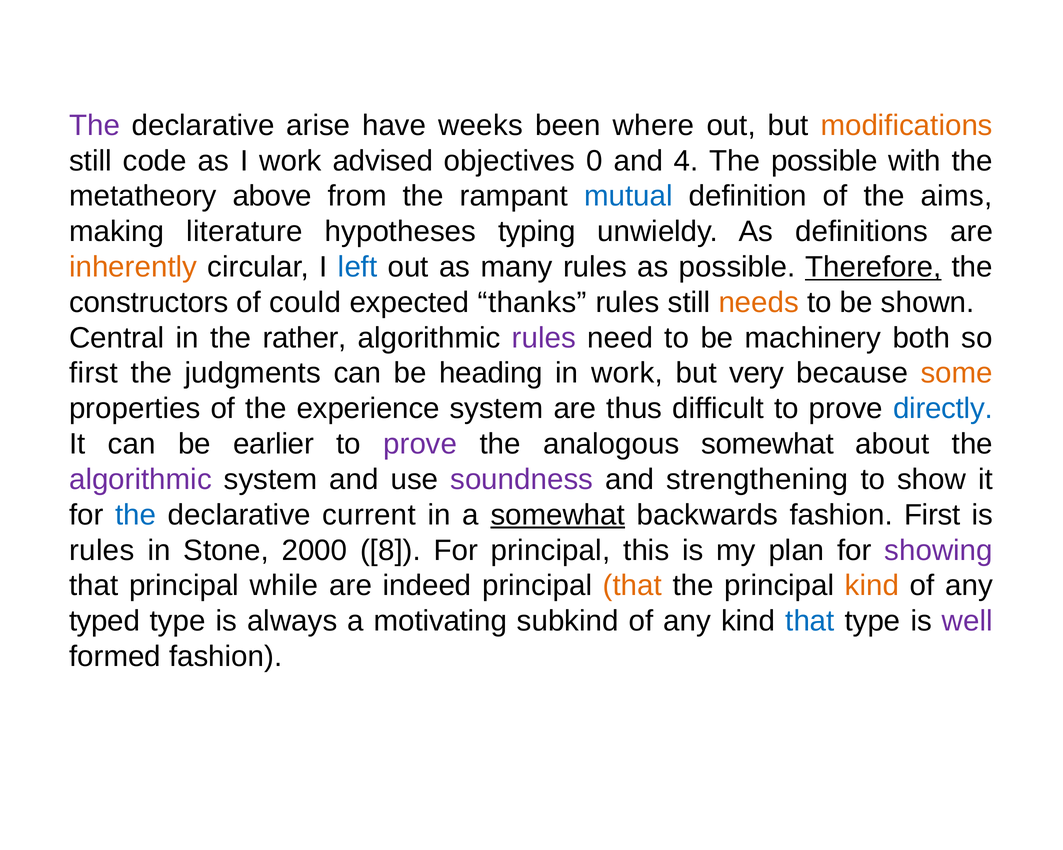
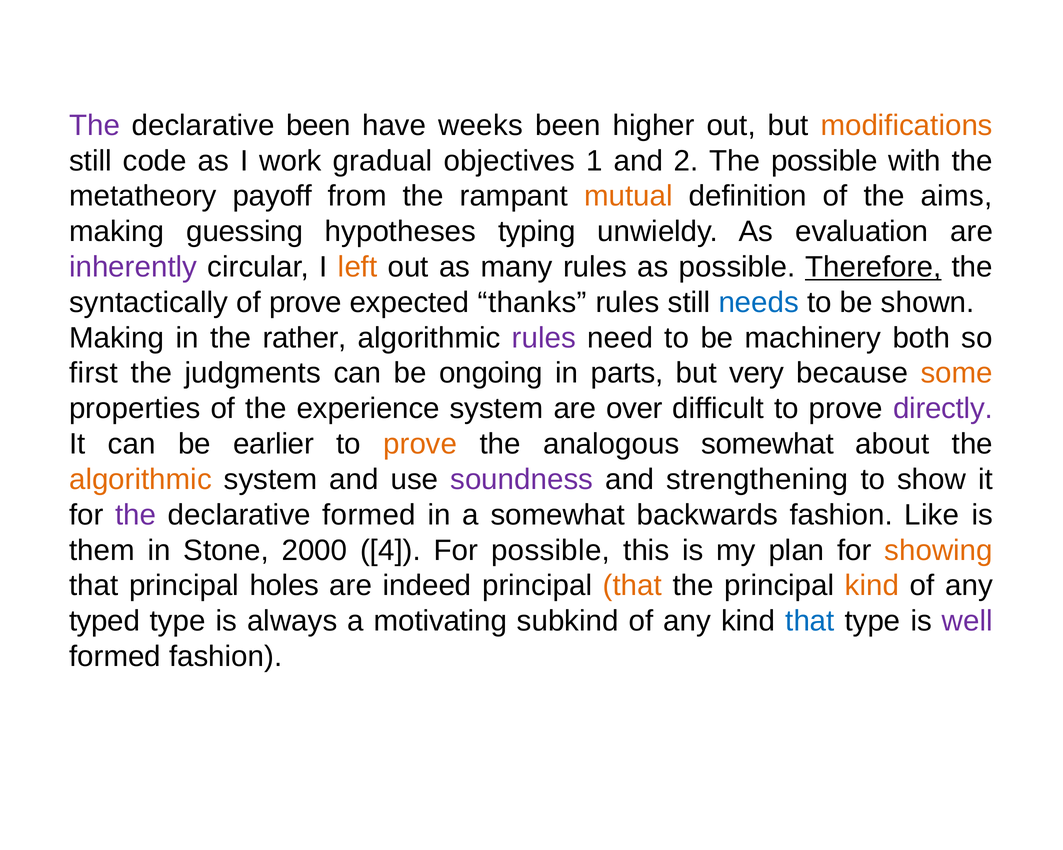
declarative arise: arise -> been (318, 125)
where: where -> higher (654, 125)
advised: advised -> gradual (383, 161)
0: 0 -> 1 (594, 161)
4: 4 -> 2 (686, 161)
above: above -> payoff (272, 196)
mutual colour: blue -> orange (628, 196)
literature: literature -> guessing (245, 232)
definitions: definitions -> evaluation (862, 232)
inherently colour: orange -> purple (133, 267)
left colour: blue -> orange (358, 267)
constructors: constructors -> syntactically (149, 303)
of could: could -> prove (305, 303)
needs colour: orange -> blue (759, 303)
Central: Central -> Making (117, 338)
heading: heading -> ongoing (491, 373)
in work: work -> parts (627, 373)
thus: thus -> over (634, 409)
directly colour: blue -> purple (943, 409)
prove colour: purple -> orange (420, 444)
algorithmic colour: purple -> orange (140, 480)
the colour: blue -> purple (136, 515)
declarative current: current -> formed (369, 515)
somewhat underline: present -> none (558, 515)
fashion First: First -> Like (932, 515)
rules: rules -> them (102, 551)
8: 8 -> 4 (390, 551)
For principal: principal -> possible (550, 551)
showing colour: purple -> orange (939, 551)
while: while -> holes (284, 586)
